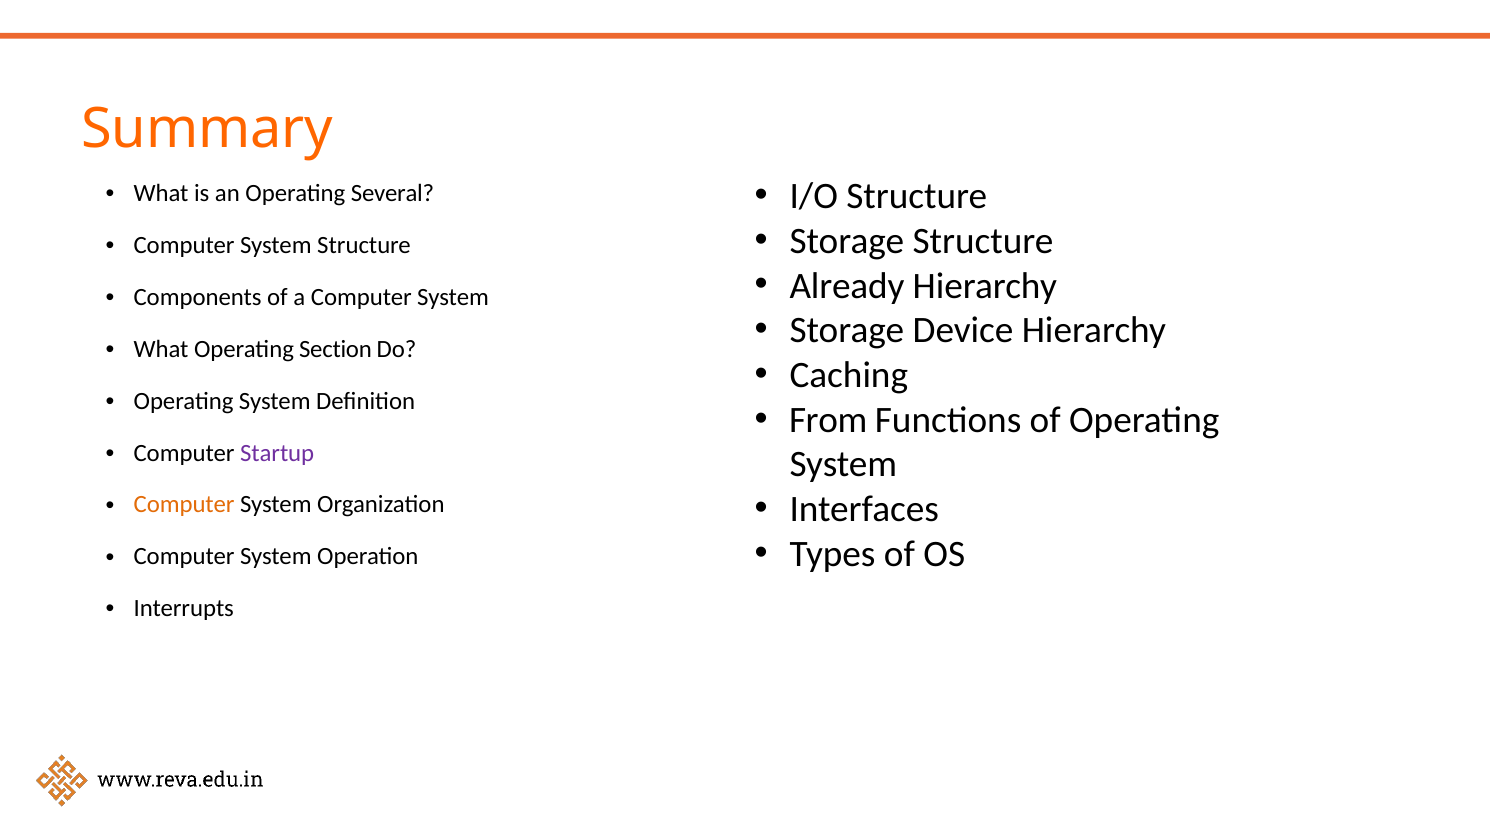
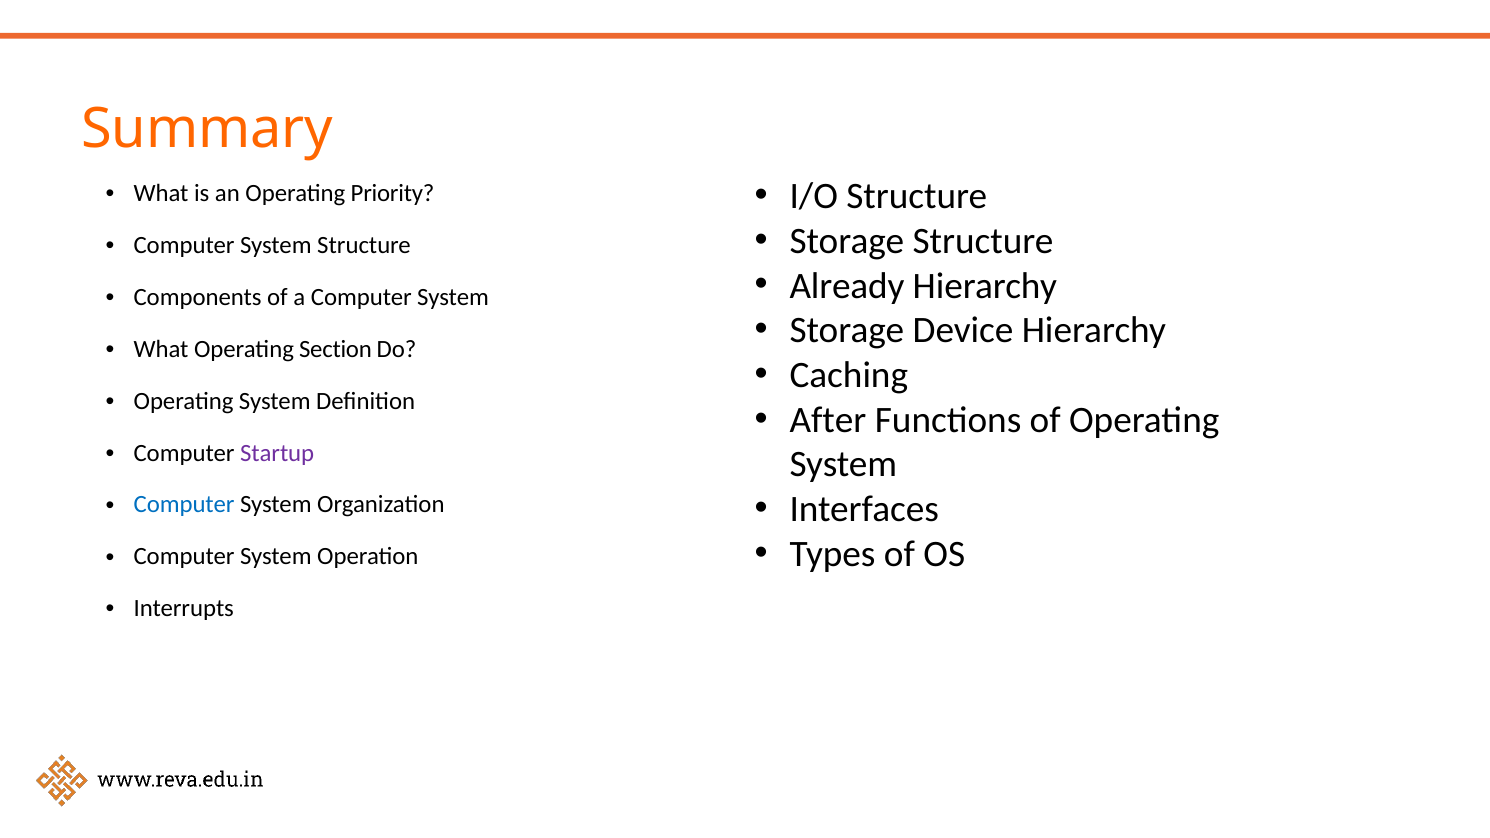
Several: Several -> Priority (392, 193)
From: From -> After (828, 420)
Computer colour: orange -> blue (184, 505)
